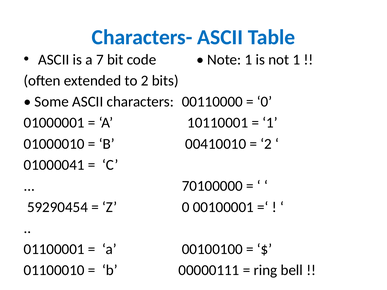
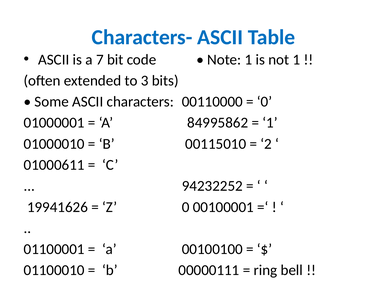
to 2: 2 -> 3 (145, 81)
10110001: 10110001 -> 84995862 (218, 123)
00410010: 00410010 -> 00115010 (216, 144)
01000041: 01000041 -> 01000611 (54, 165)
70100000: 70100000 -> 94232252 (212, 186)
59290454: 59290454 -> 19941626 (57, 207)
